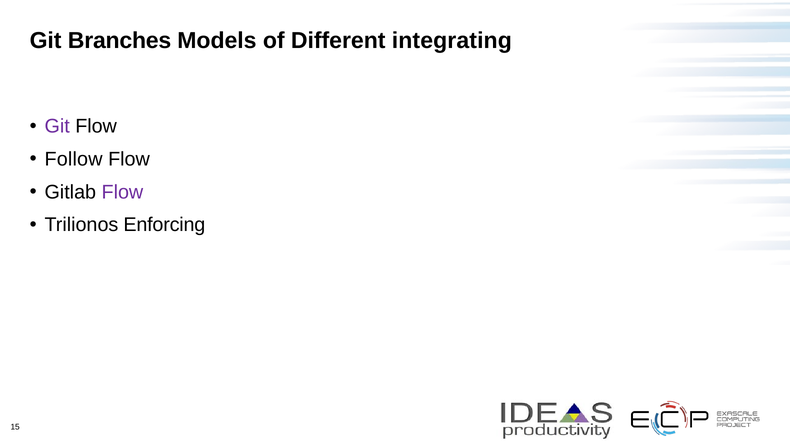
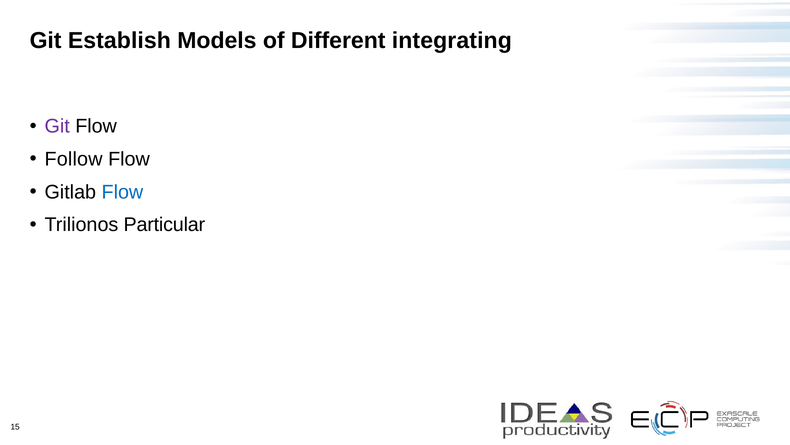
Branches: Branches -> Establish (119, 41)
Flow colour: purple -> blue (122, 192)
Enforcing: Enforcing -> Particular (164, 225)
